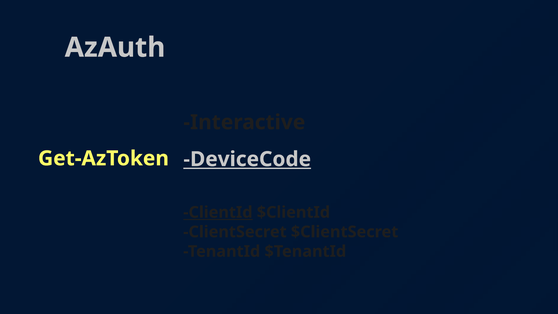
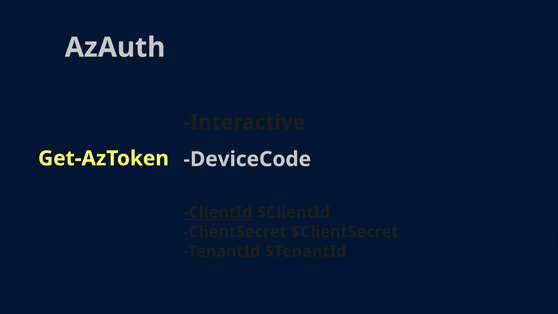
DeviceCode underline: present -> none (247, 159)
